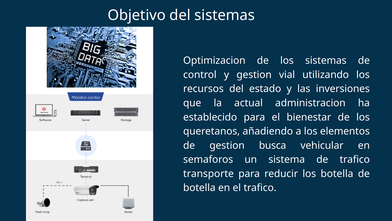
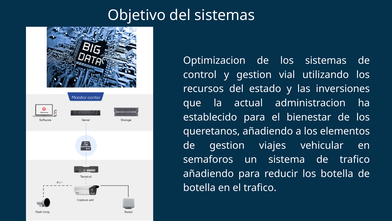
busca: busca -> viajes (273, 145)
transporte: transporte -> añadiendo (209, 173)
